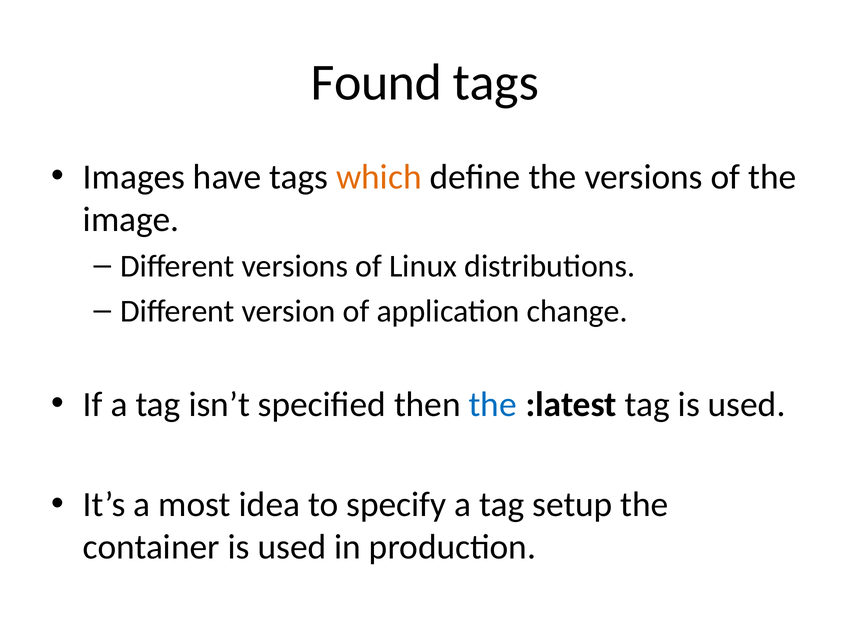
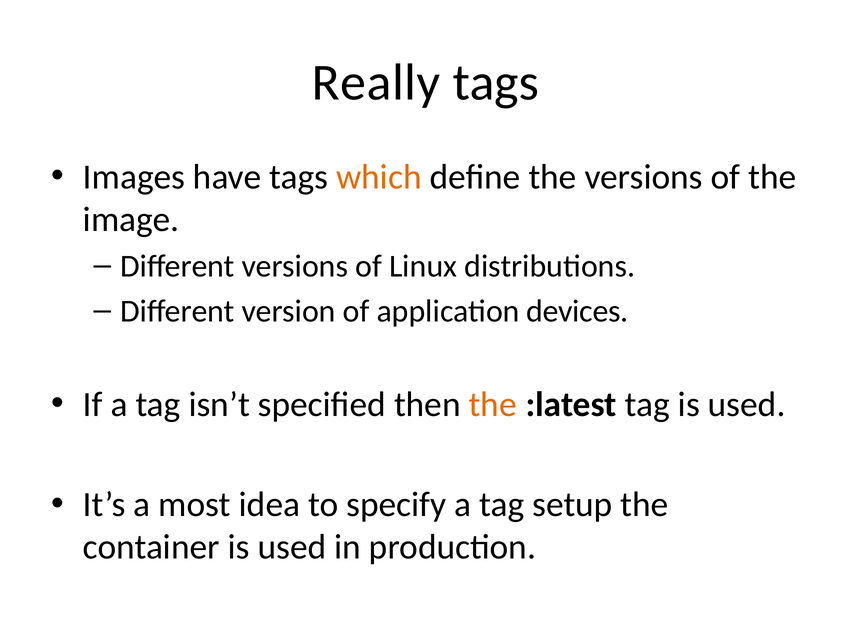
Found: Found -> Really (376, 82)
change: change -> devices (577, 311)
the colour: blue -> orange (493, 404)
